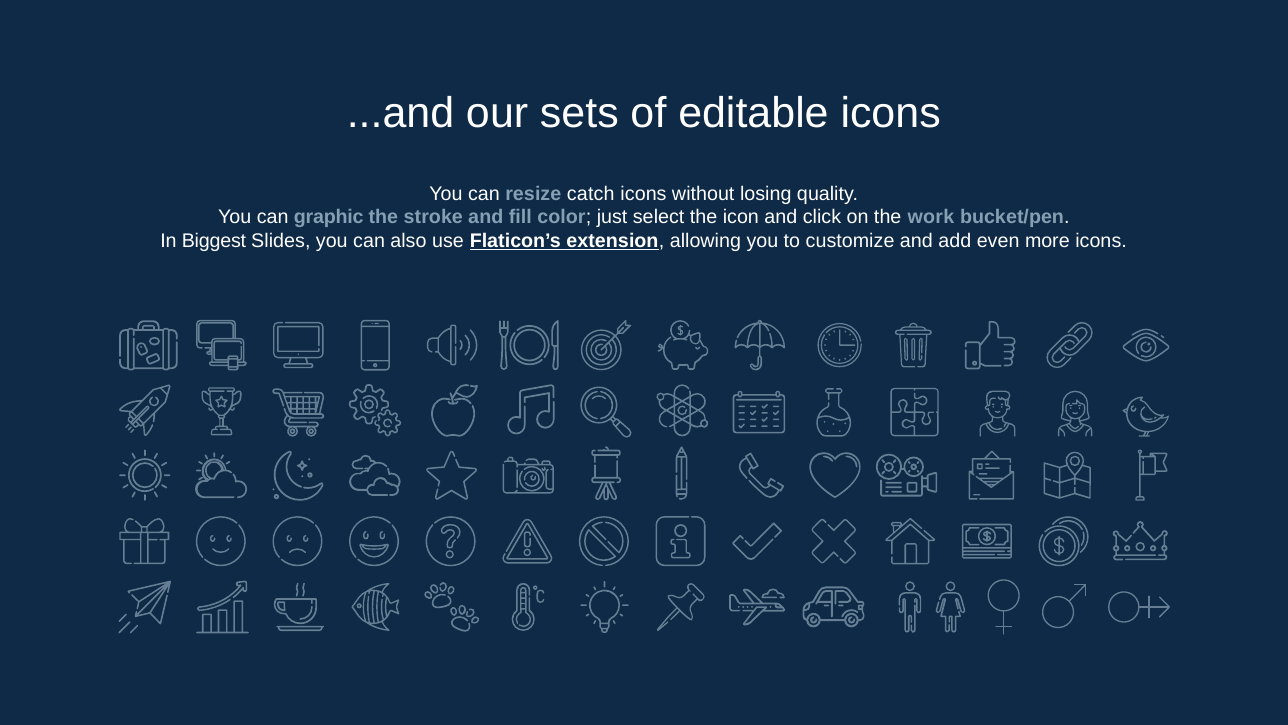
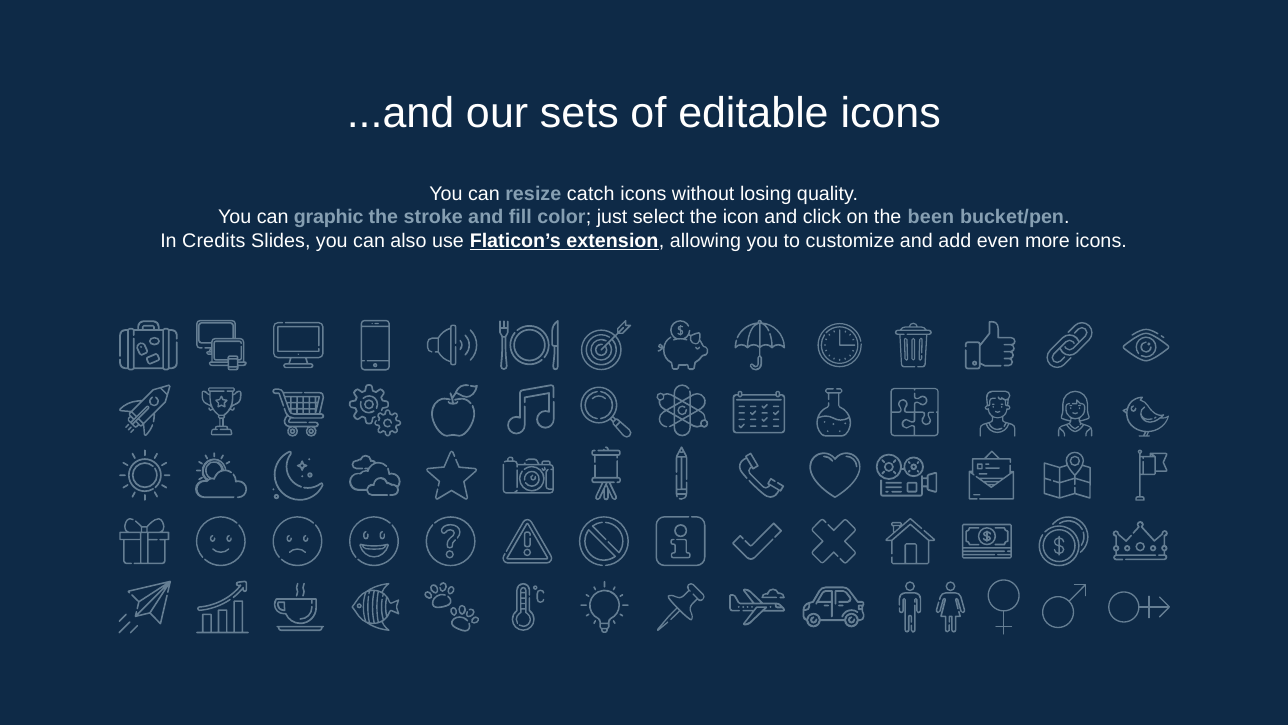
work: work -> been (931, 217)
Biggest: Biggest -> Credits (214, 241)
